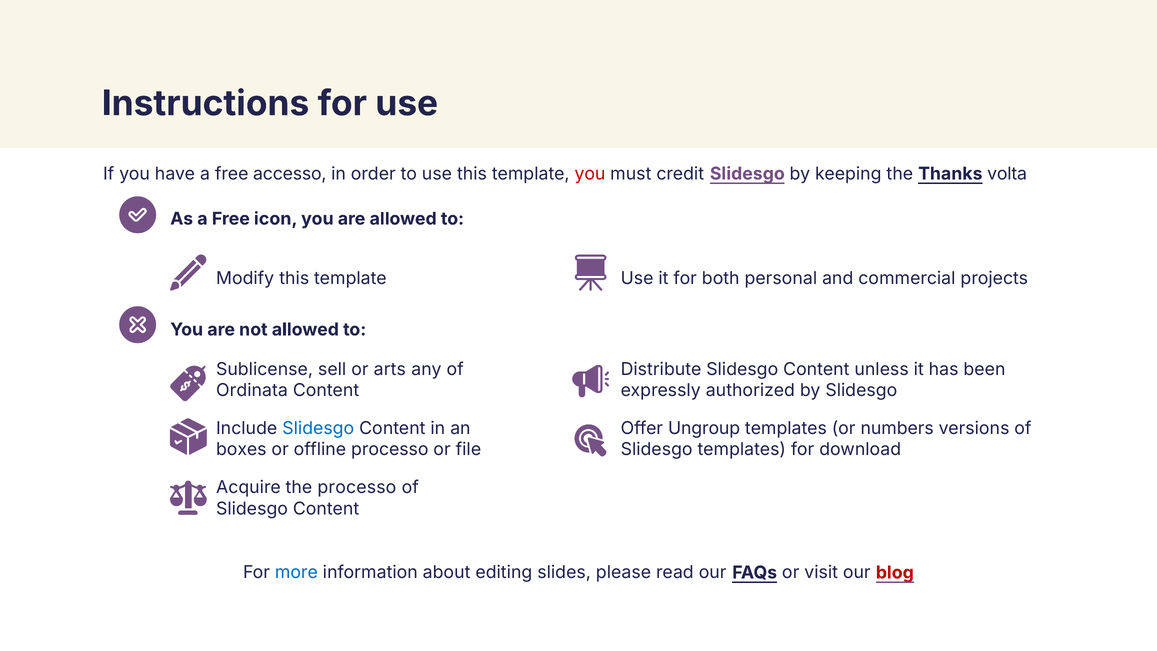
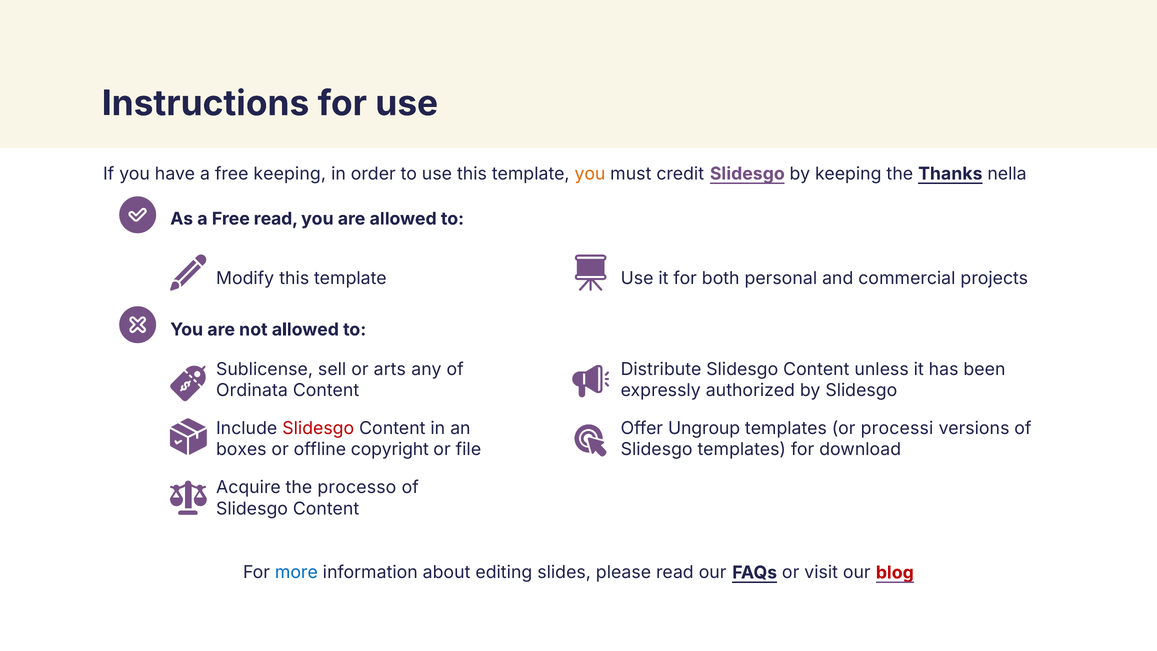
free accesso: accesso -> keeping (290, 174)
you colour: red -> orange (590, 174)
volta: volta -> nella (1007, 174)
Free icon: icon -> read (276, 219)
Slidesgo colour: blue -> red (318, 428)
numbers: numbers -> processi (897, 428)
offline processo: processo -> copyright (390, 450)
